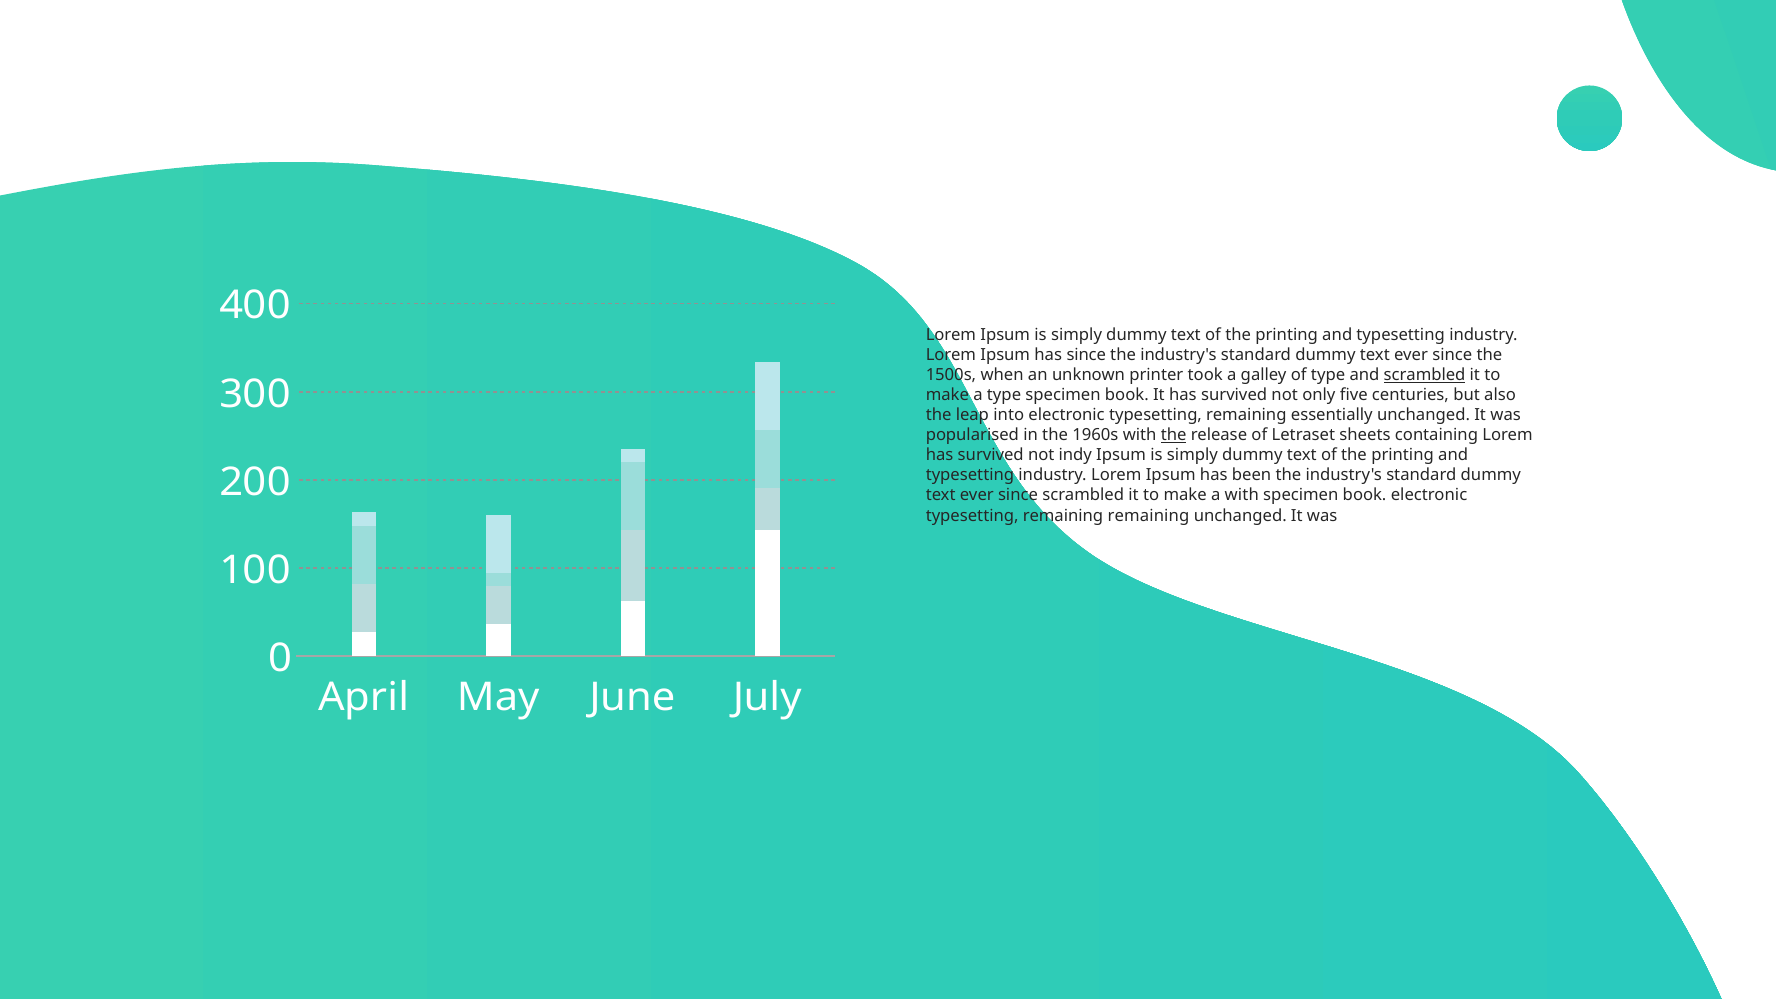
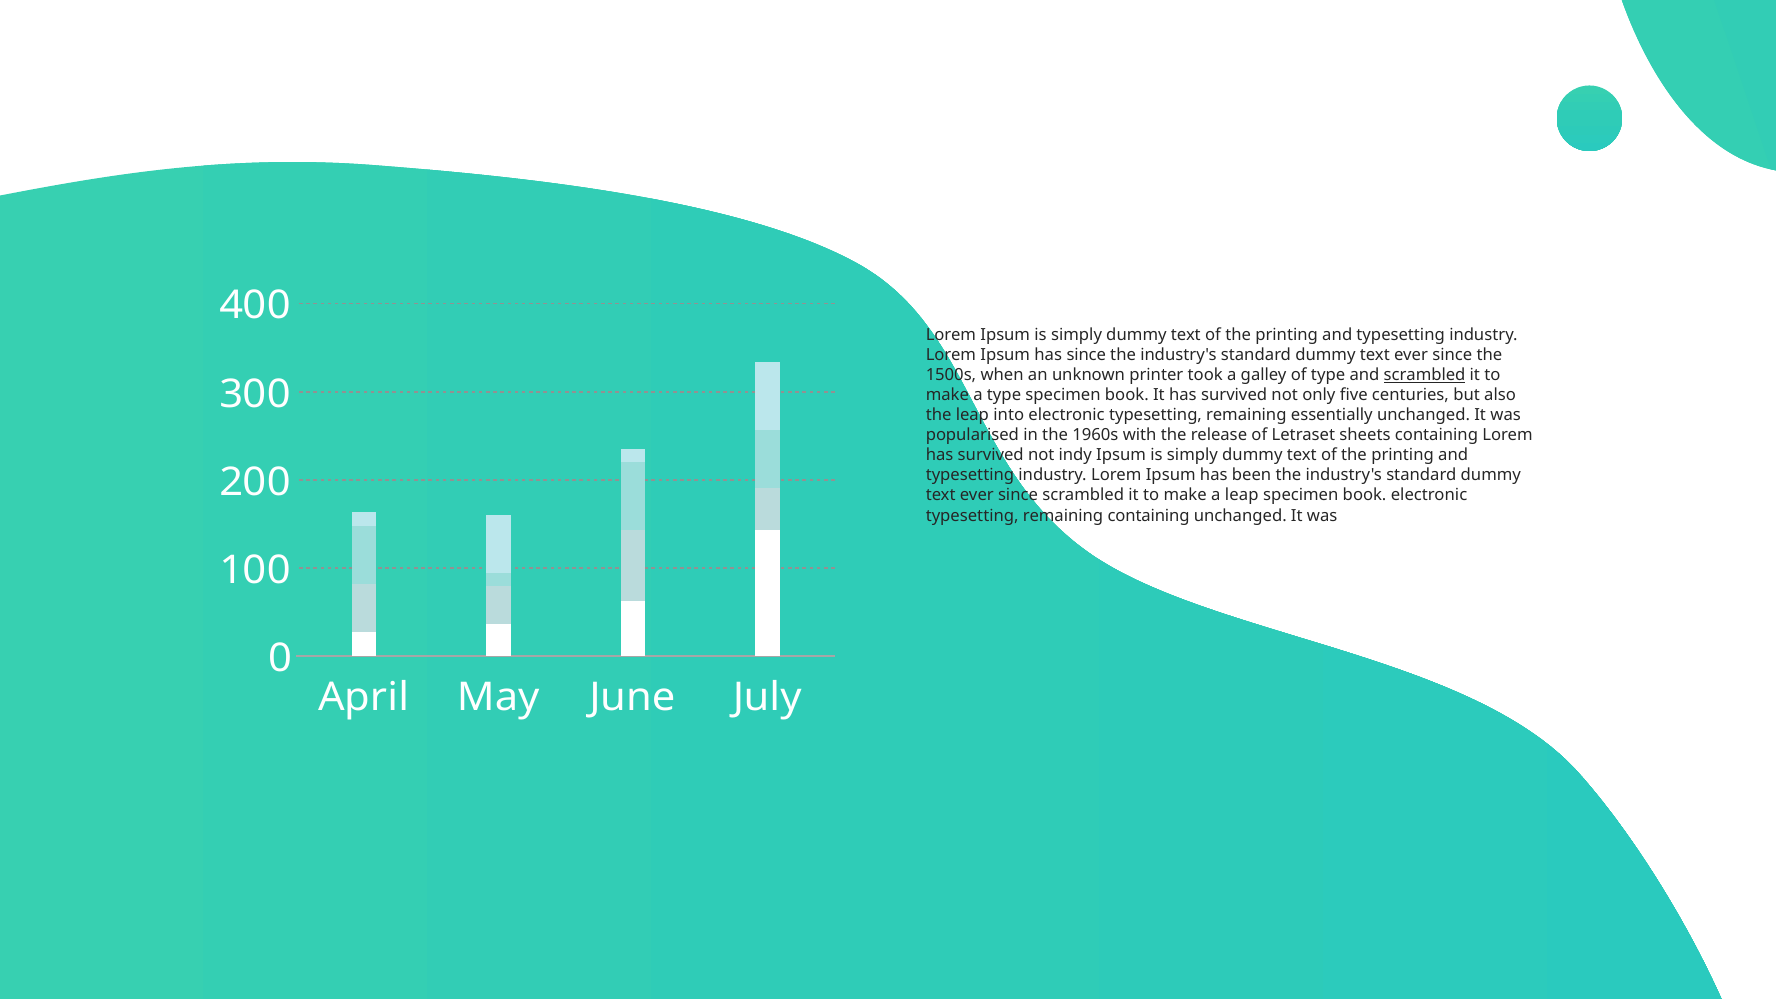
the underline: present -> none (1174, 435)
a with: with -> leap (1242, 495)
remaining remaining: remaining -> containing (1149, 515)
